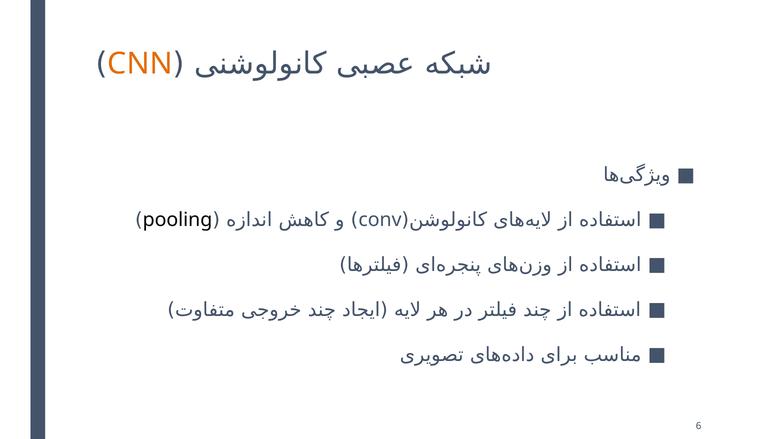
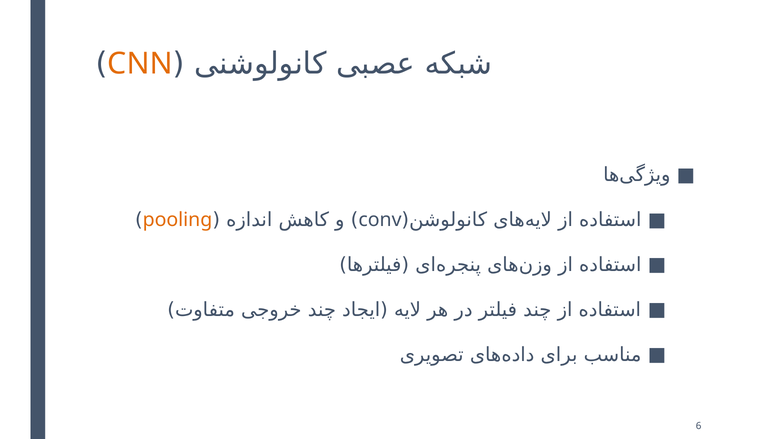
pooling colour: black -> orange (177, 220)
